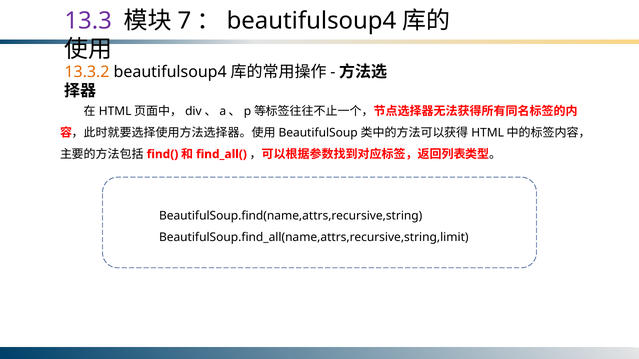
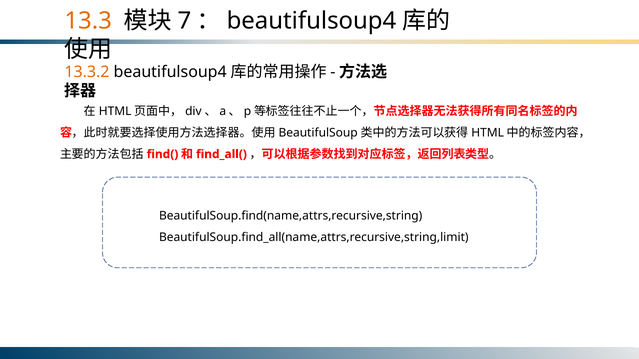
13.3 colour: purple -> orange (88, 21)
